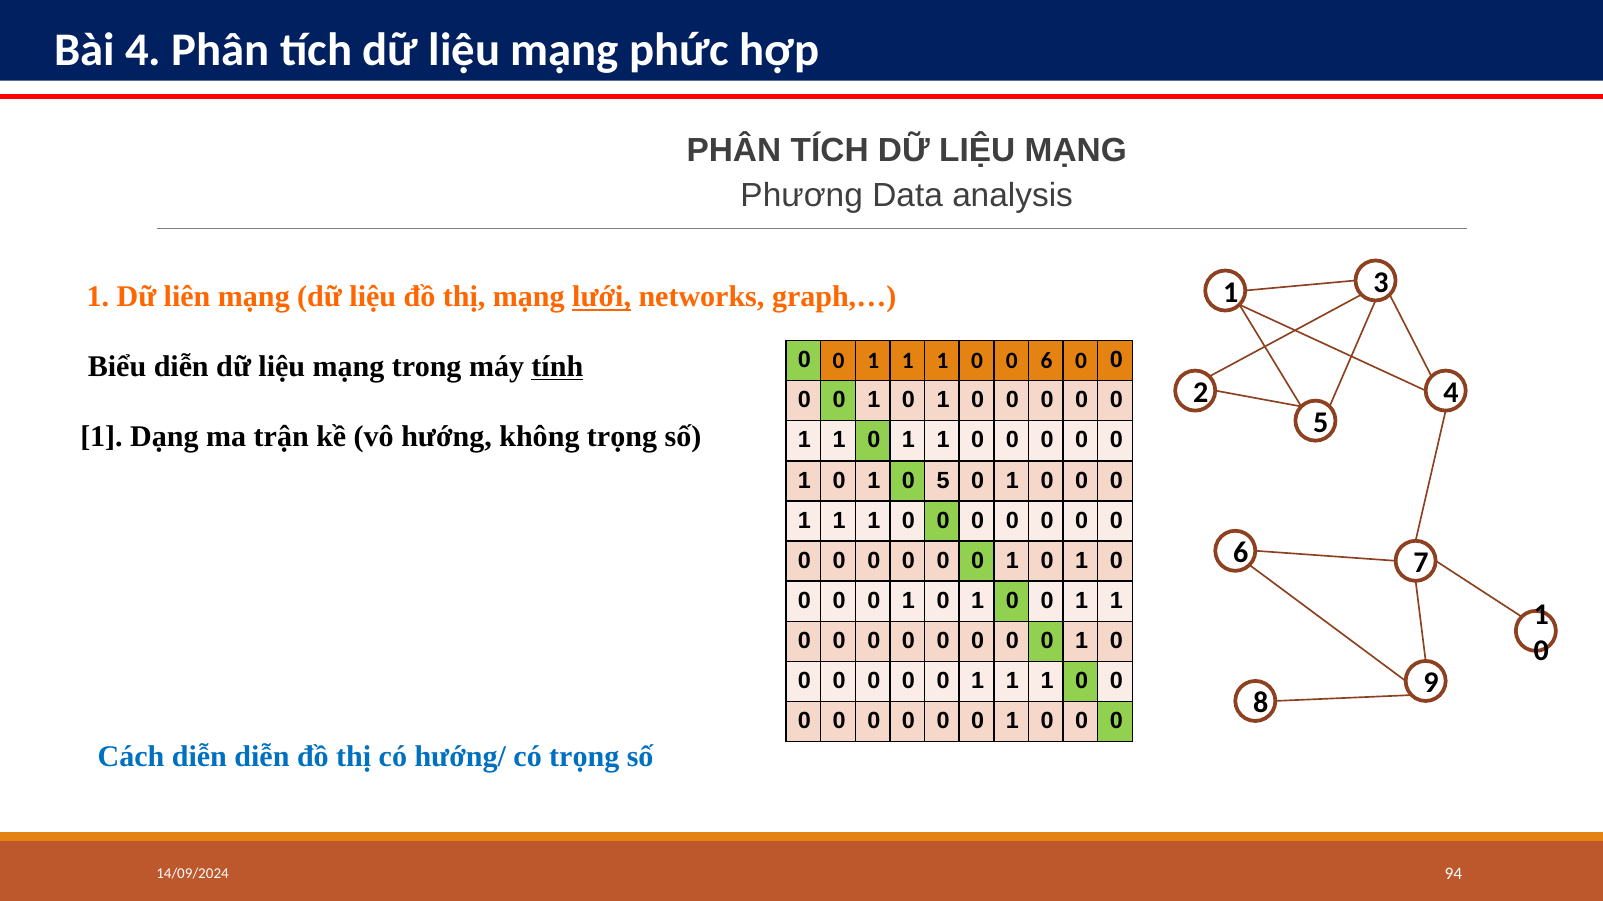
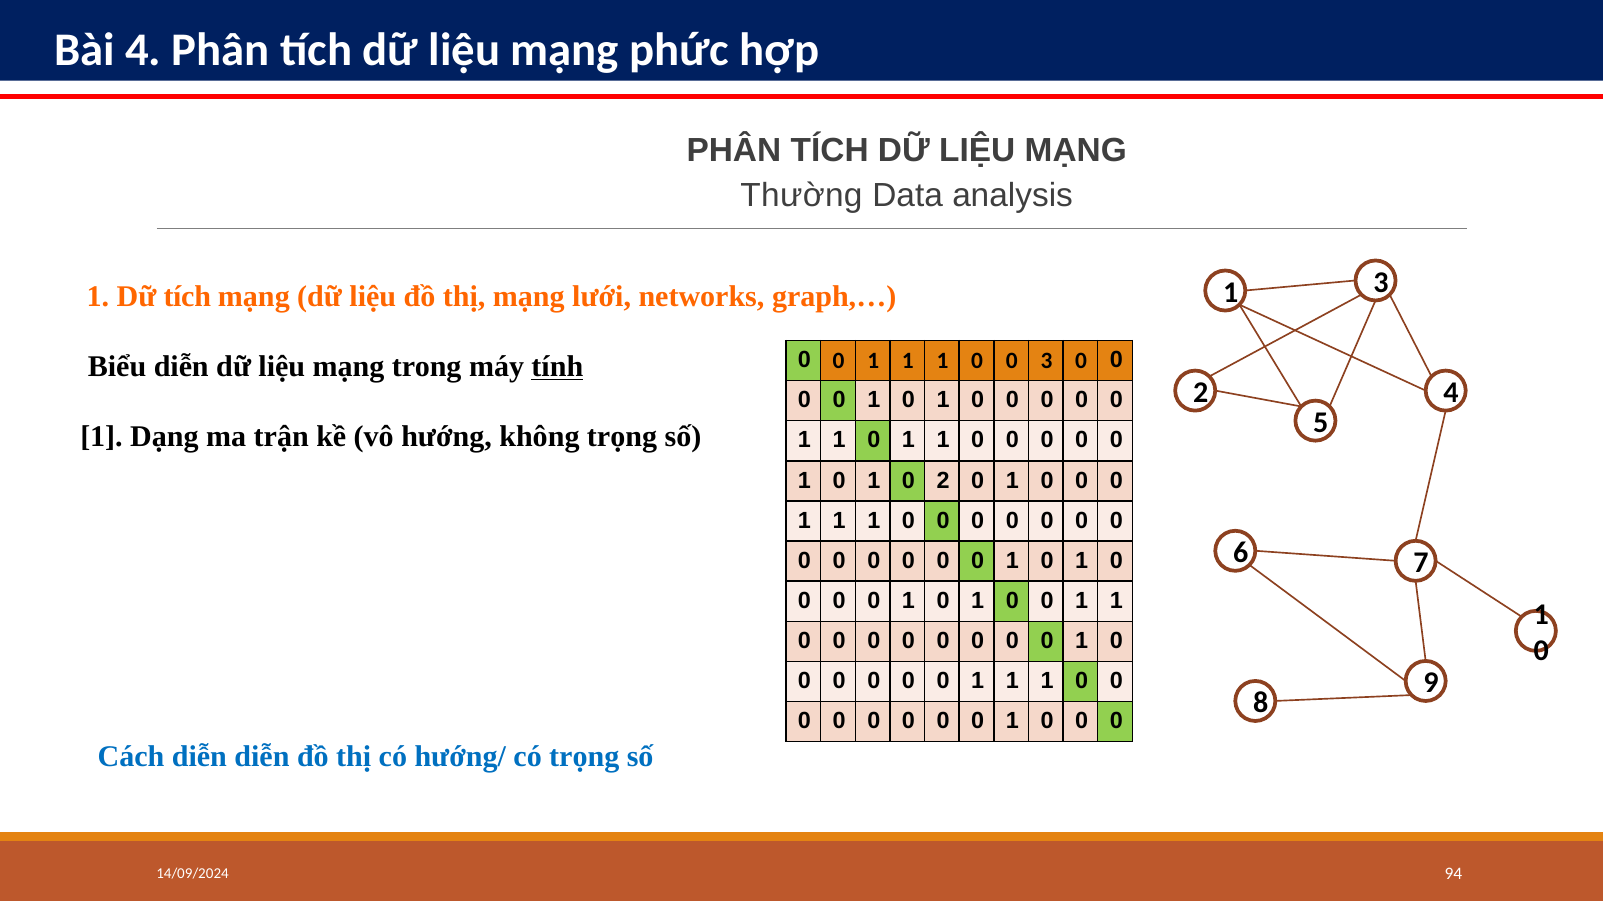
Phương: Phương -> Thường (802, 195)
Dữ liên: liên -> tích (187, 297)
lưới underline: present -> none (602, 297)
0 6: 6 -> 3 (1046, 361)
0 5: 5 -> 2 (943, 481)
